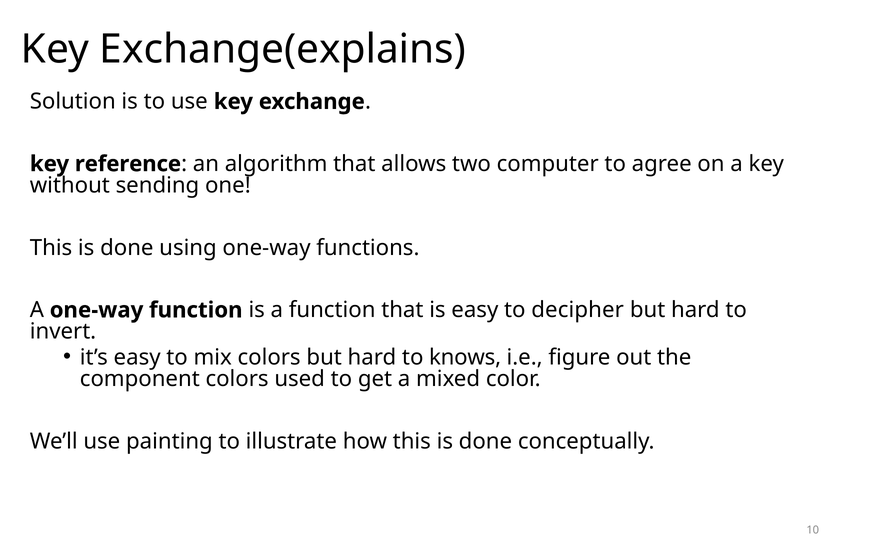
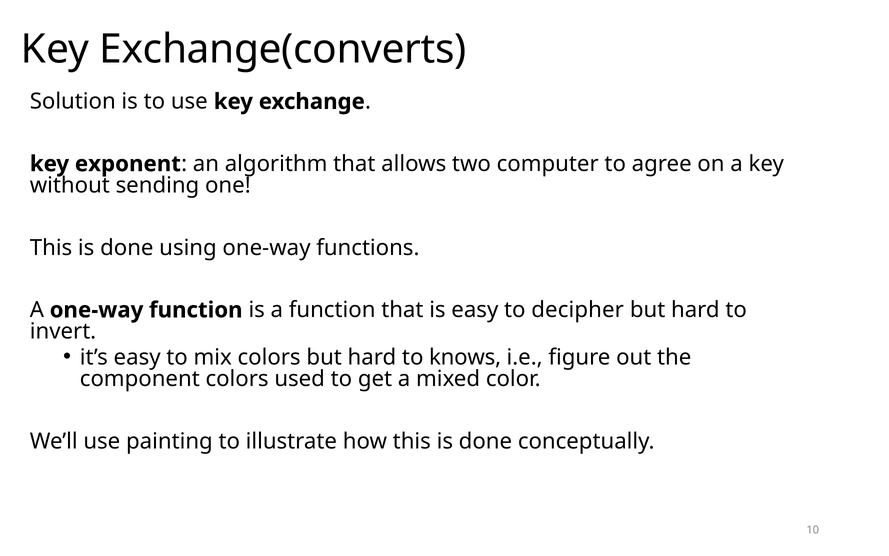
Exchange(explains: Exchange(explains -> Exchange(converts (283, 49)
reference: reference -> exponent (128, 164)
